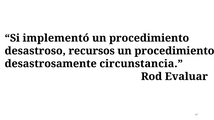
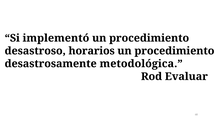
recursos: recursos -> horarios (92, 51)
circunstancia: circunstancia -> metodológica (141, 64)
